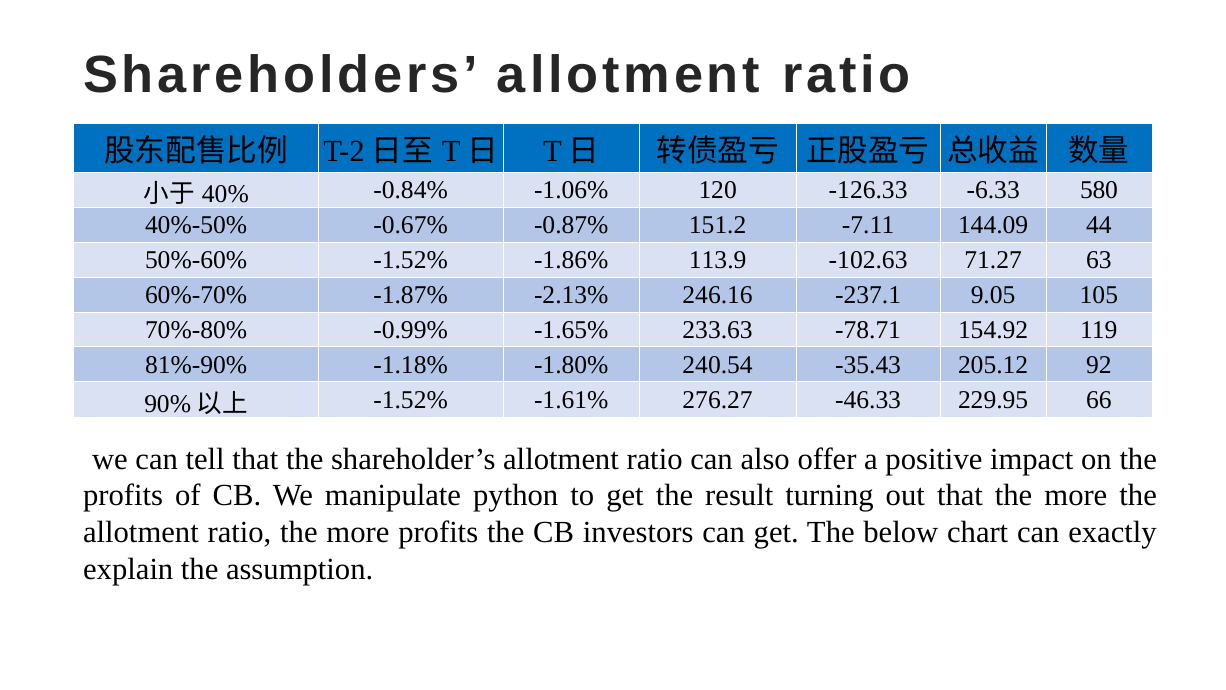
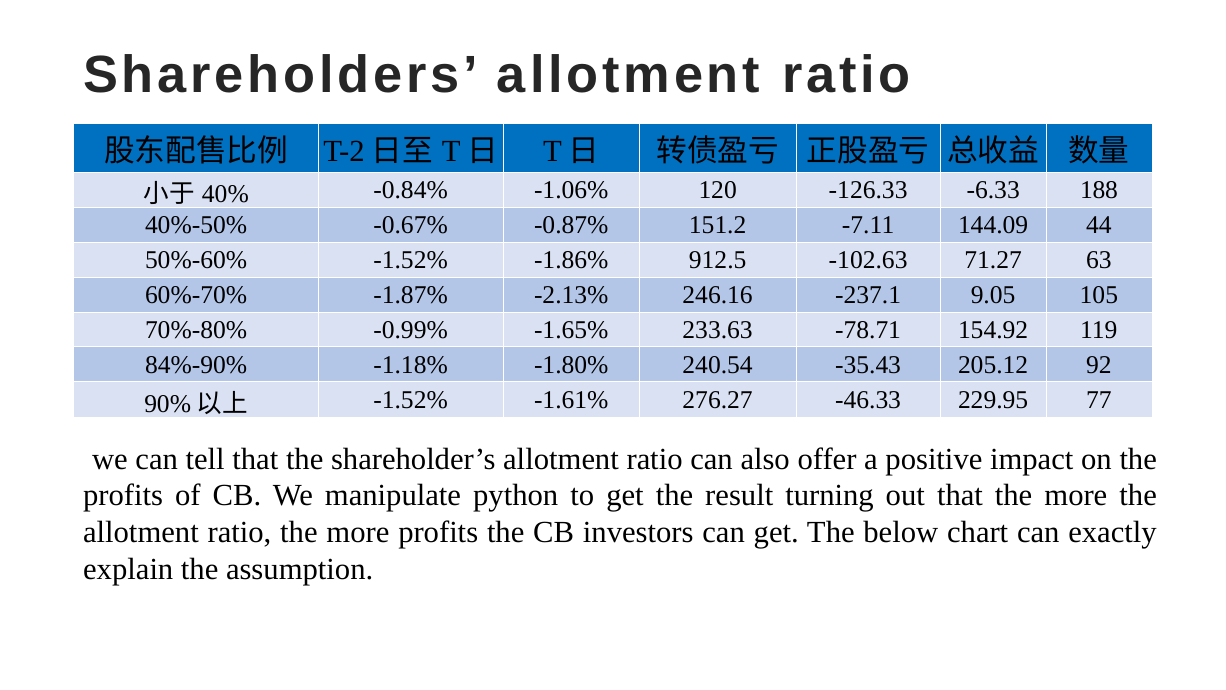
580: 580 -> 188 (1099, 190)
113.9: 113.9 -> 912.5 (718, 260)
81%-90%: 81%-90% -> 84%-90% (196, 365)
66: 66 -> 77 (1099, 400)
